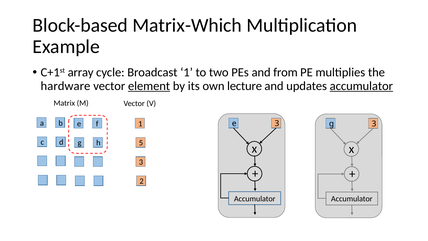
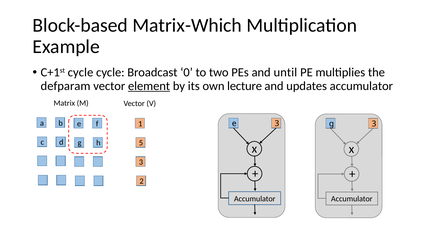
C+1st array: array -> cycle (81, 72)
Broadcast 1: 1 -> 0 (187, 72)
from: from -> until (285, 72)
hardware: hardware -> defparam (66, 86)
accumulator underline: present -> none (361, 86)
